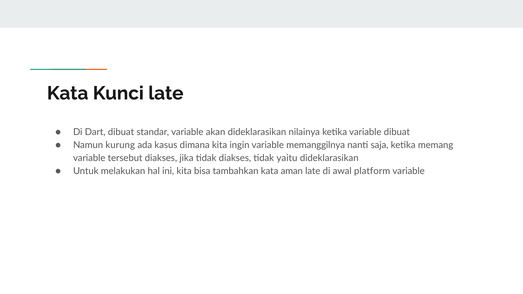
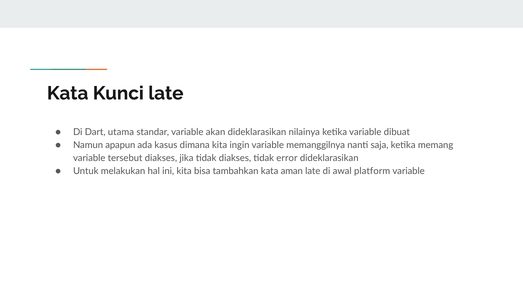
Dart dibuat: dibuat -> utama (121, 132)
kurung: kurung -> apapun (120, 145)
yaitu: yaitu -> error (287, 158)
